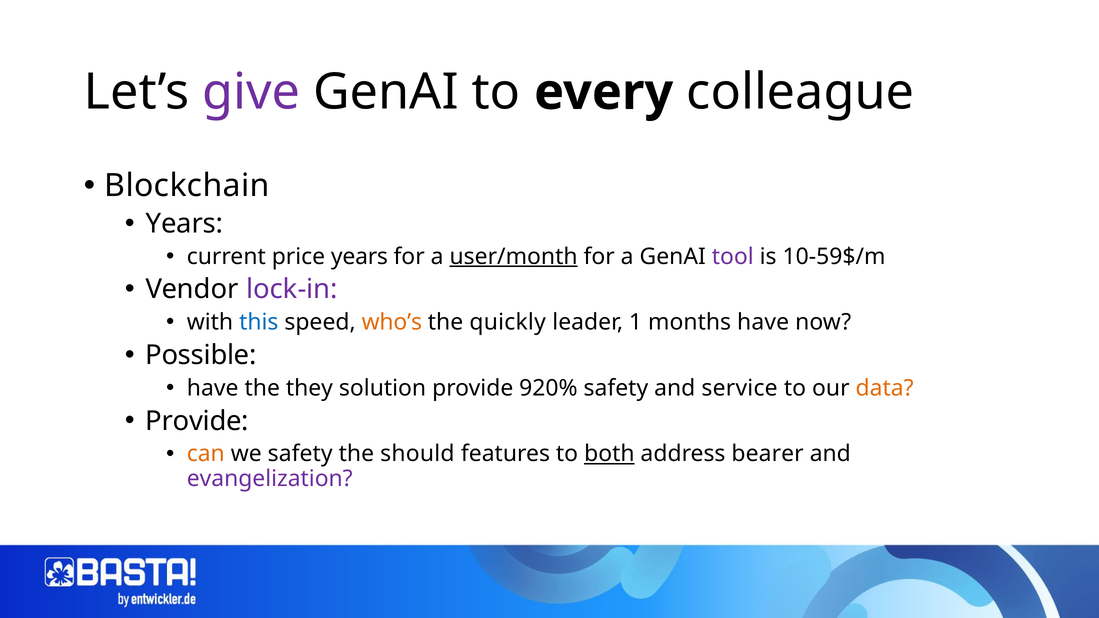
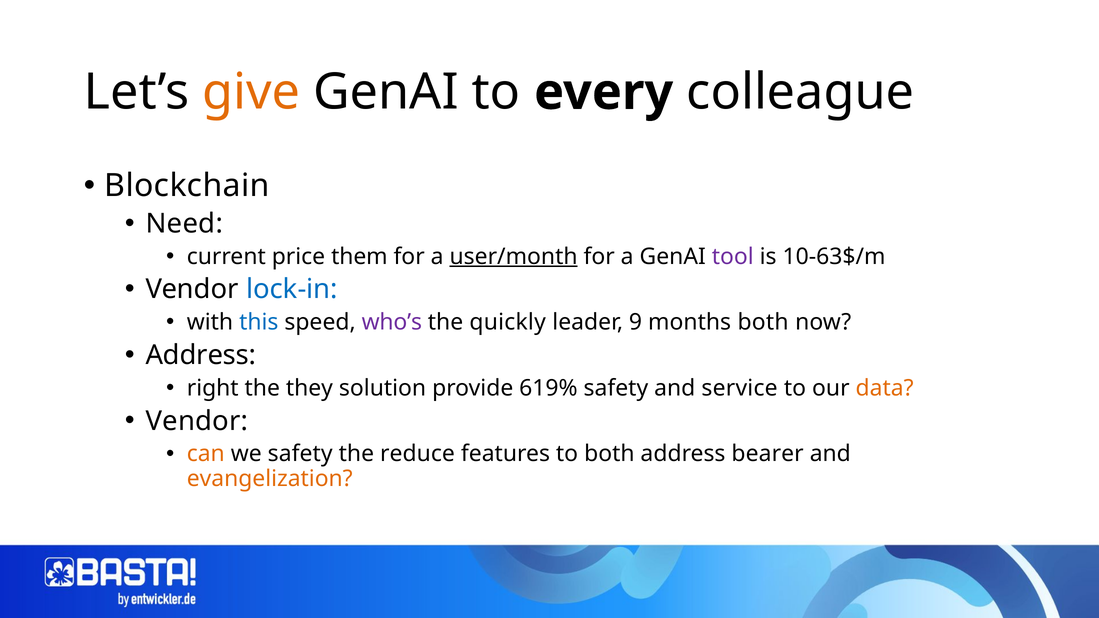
give colour: purple -> orange (251, 92)
Years: Years -> Need (184, 224)
price years: years -> them (359, 257)
10-59$/m: 10-59$/m -> 10-63$/m (834, 257)
lock-in colour: purple -> blue (292, 290)
who’s colour: orange -> purple (392, 322)
1: 1 -> 9 (636, 322)
months have: have -> both (763, 322)
Possible: Possible -> Address (201, 355)
have: have -> right (213, 388)
920%: 920% -> 619% (548, 388)
Provide: Provide -> Vendor (197, 421)
should: should -> reduce (417, 454)
both underline: present -> none (609, 454)
evangelization colour: purple -> orange (270, 479)
